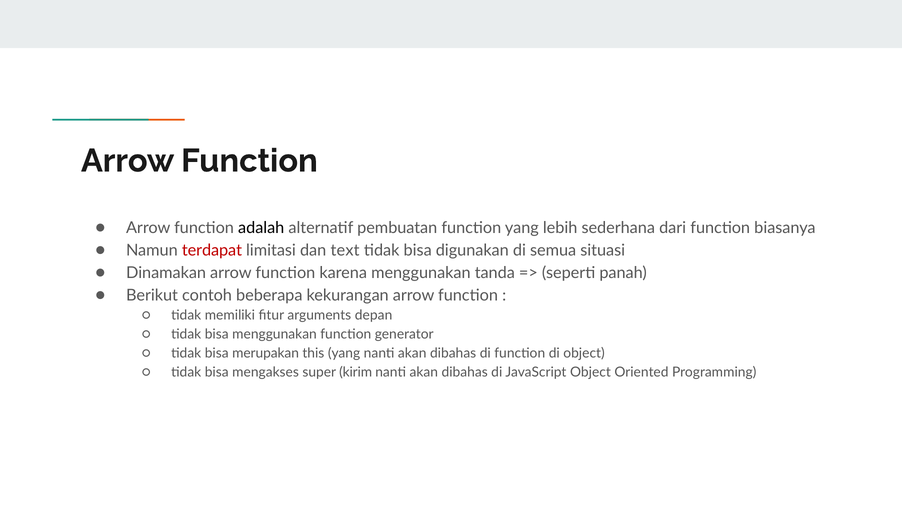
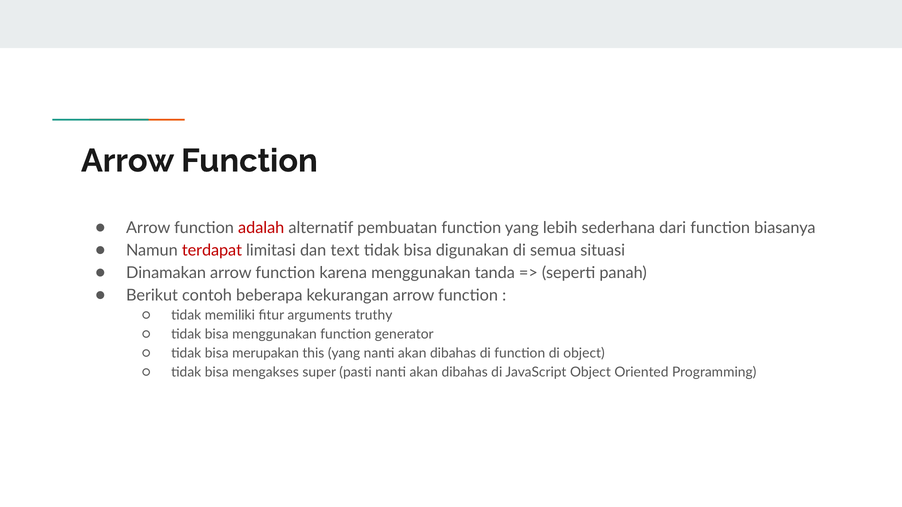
adalah colour: black -> red (261, 228)
depan: depan -> truthy (374, 316)
kirim: kirim -> pasti (356, 373)
